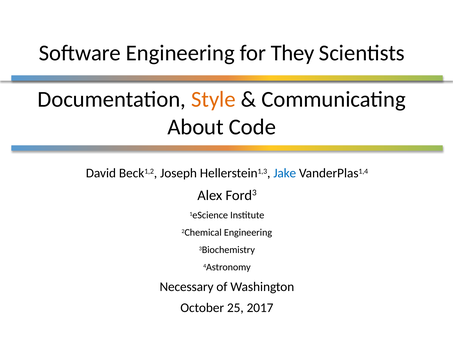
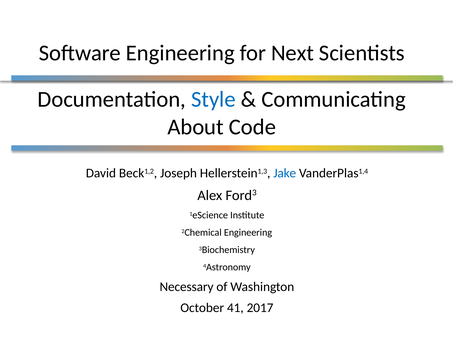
They: They -> Next (293, 53)
Style colour: orange -> blue (213, 99)
25: 25 -> 41 (235, 308)
